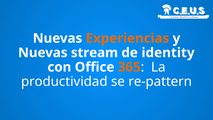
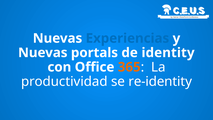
Experiencias colour: orange -> blue (127, 38)
stream: stream -> portals (94, 53)
re-pattern: re-pattern -> re-identity (160, 81)
